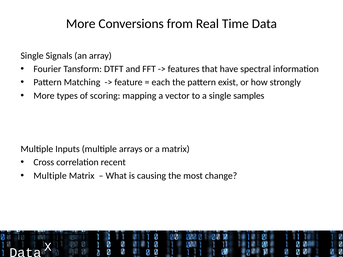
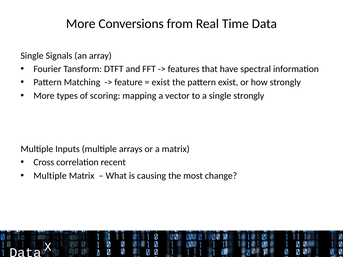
each: each -> exist (161, 82)
single samples: samples -> strongly (249, 96)
